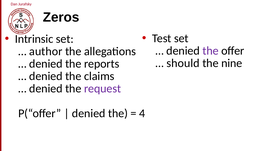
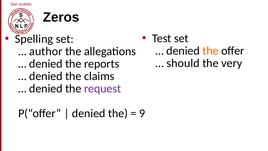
Intrinsic: Intrinsic -> Spelling (34, 39)
the colour: purple -> orange (211, 51)
nine: nine -> very (232, 63)
4: 4 -> 9 (142, 113)
